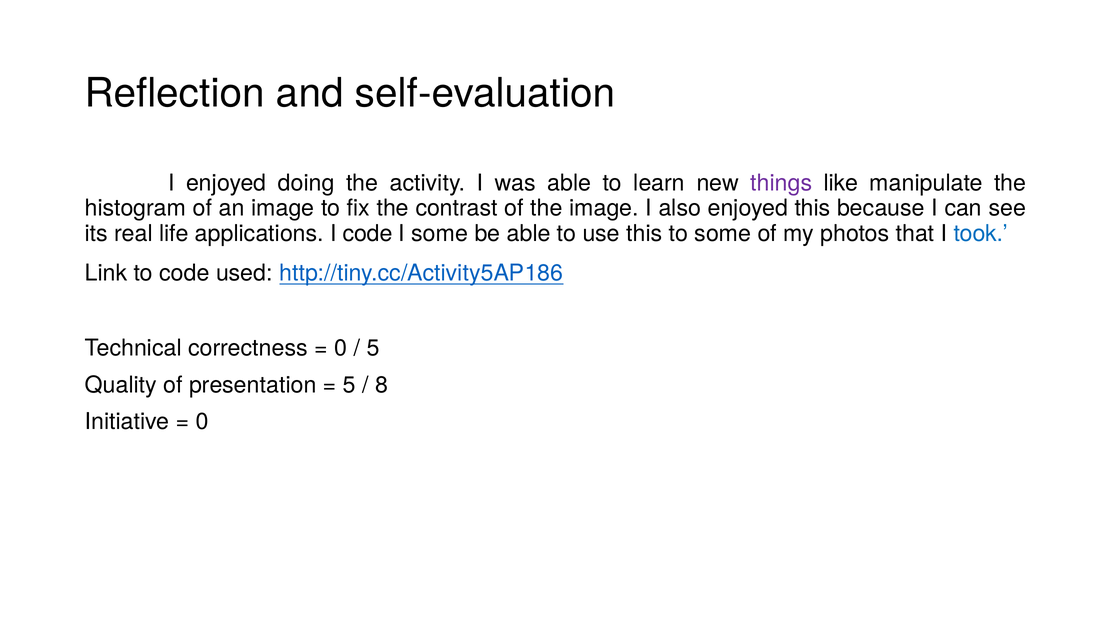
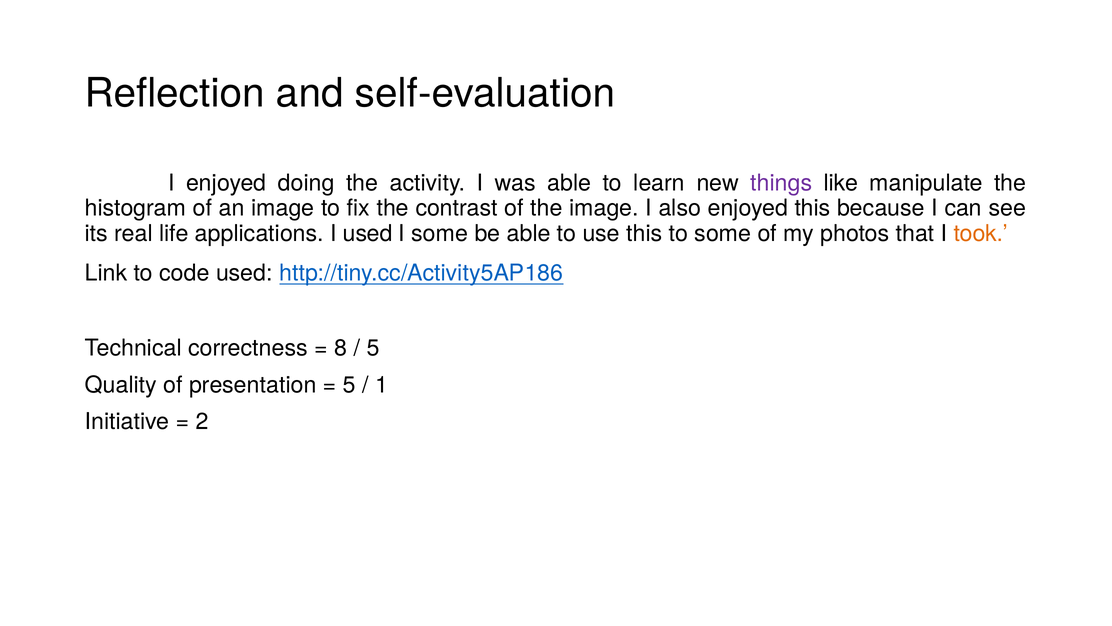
I code: code -> used (368, 233)
took colour: blue -> orange (981, 233)
0: 0 -> 8 (341, 348)
8: 8 -> 1 (382, 385)
0: 0 -> 2 (202, 421)
